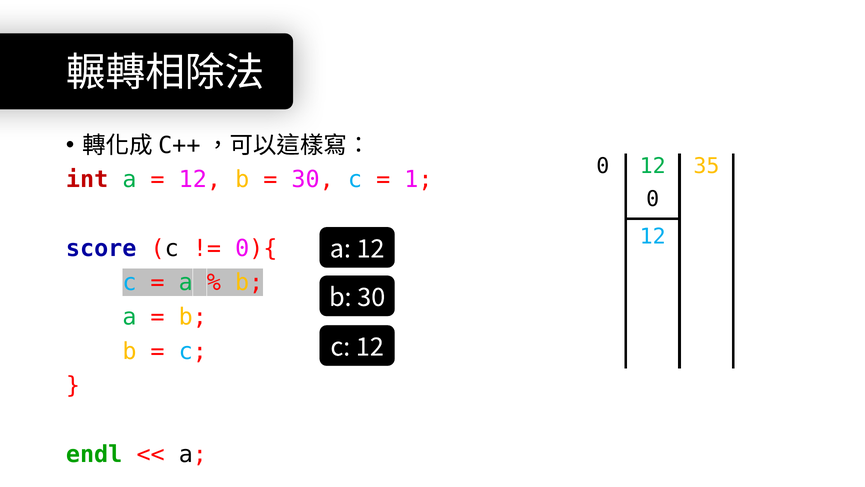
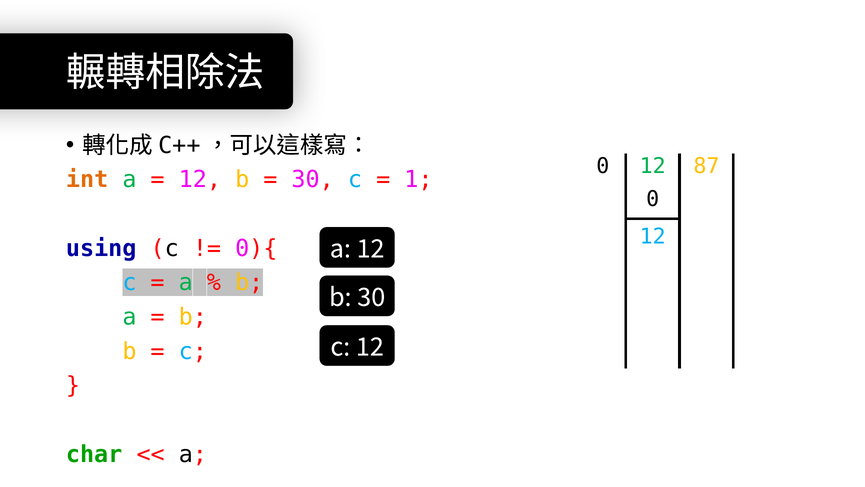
35: 35 -> 87 (706, 166)
int colour: red -> orange (87, 180)
score: score -> using (101, 248)
endl: endl -> char (94, 454)
